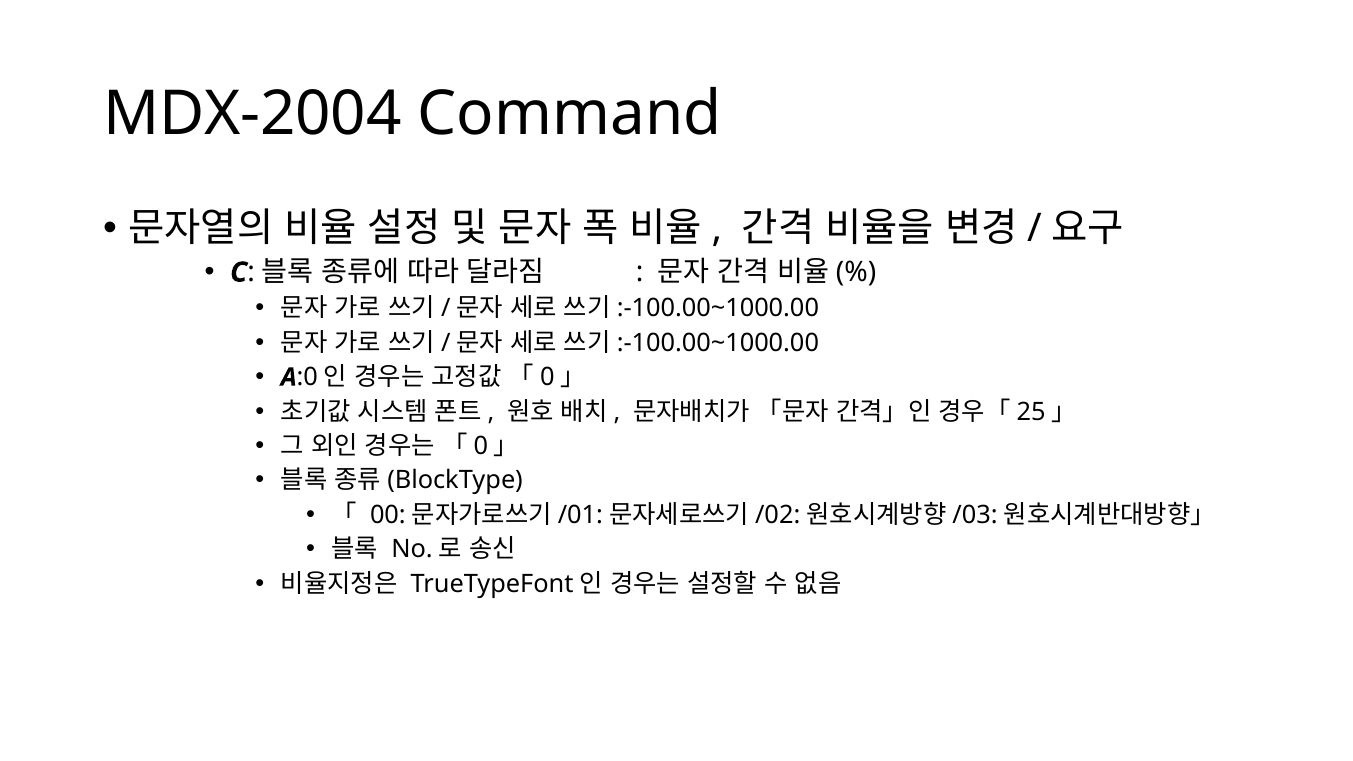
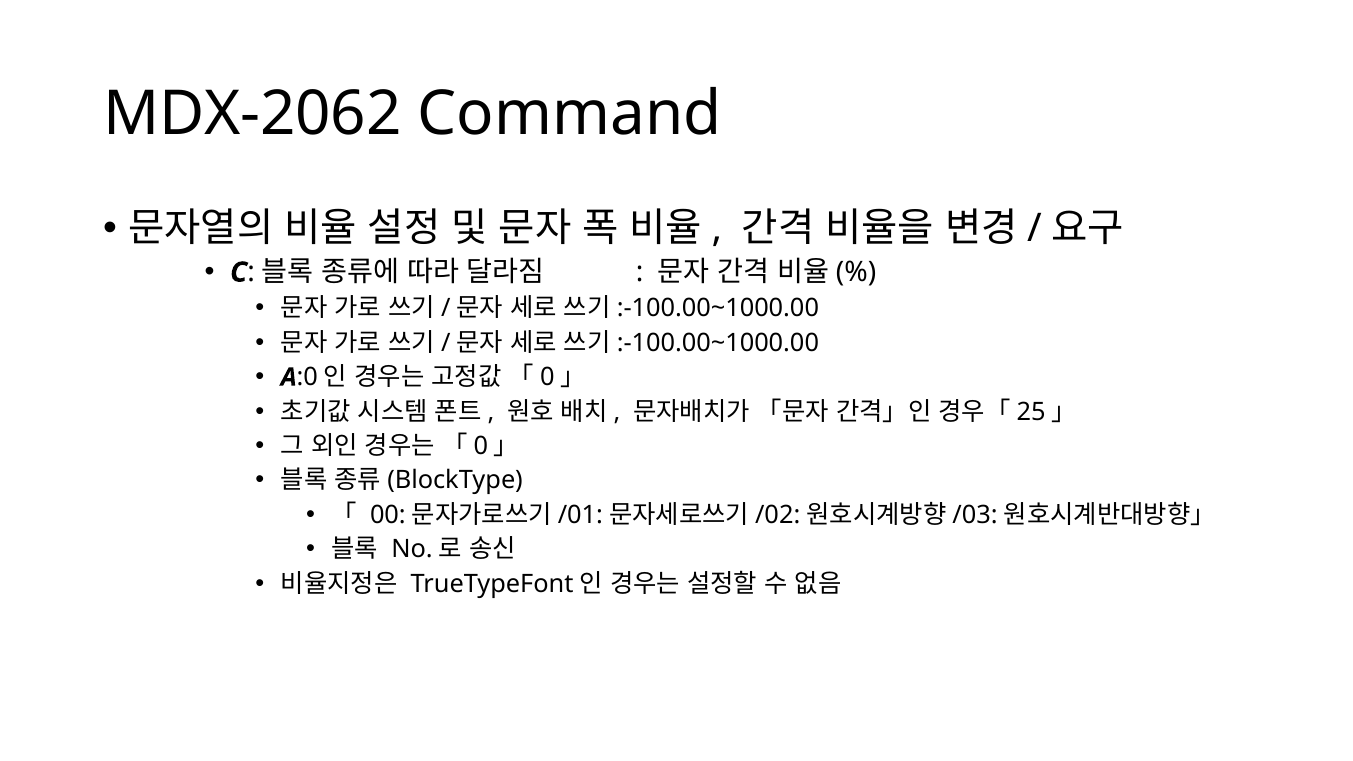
MDX-2004: MDX-2004 -> MDX-2062 (252, 114)
